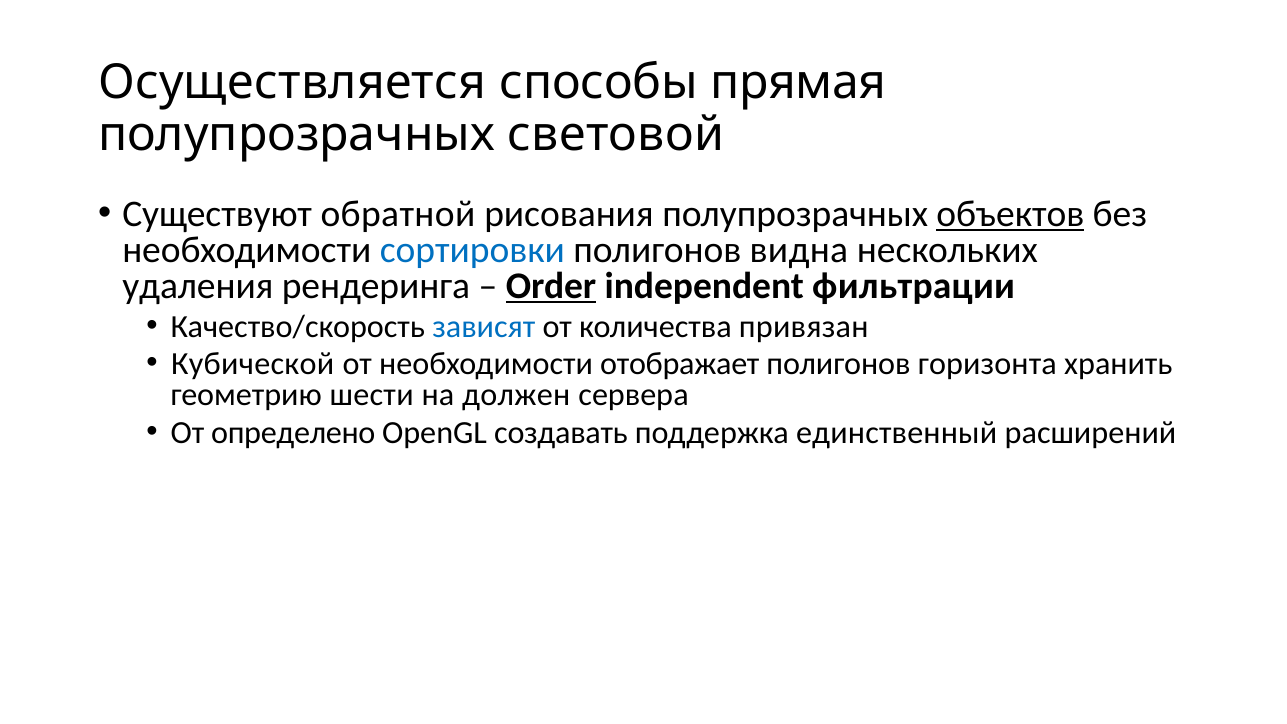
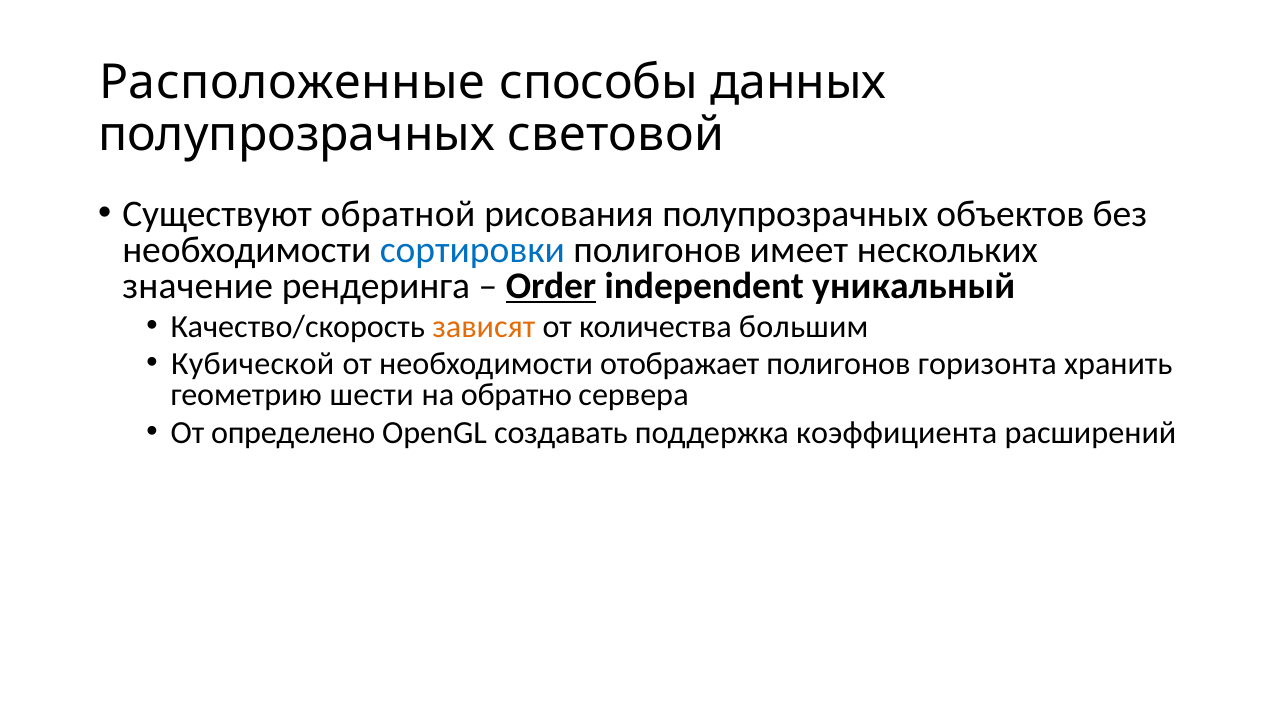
Осуществляется: Осуществляется -> Расположенные (292, 82)
прямая: прямая -> данных (799, 82)
объектов underline: present -> none (1010, 214)
видна: видна -> имеет (799, 250)
удаления: удаления -> значение (198, 286)
фильтрации: фильтрации -> уникальный (914, 286)
зависят colour: blue -> orange (484, 326)
привязан: привязан -> большим (804, 326)
должен: должен -> обратно (516, 395)
единственный: единственный -> коэффициента (897, 433)
